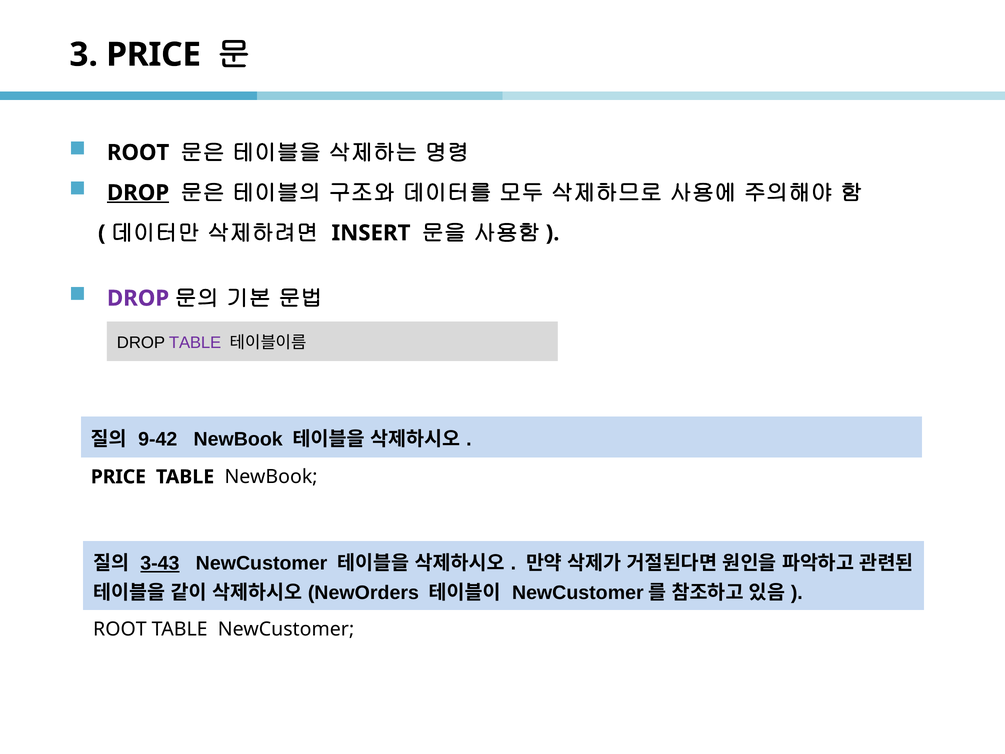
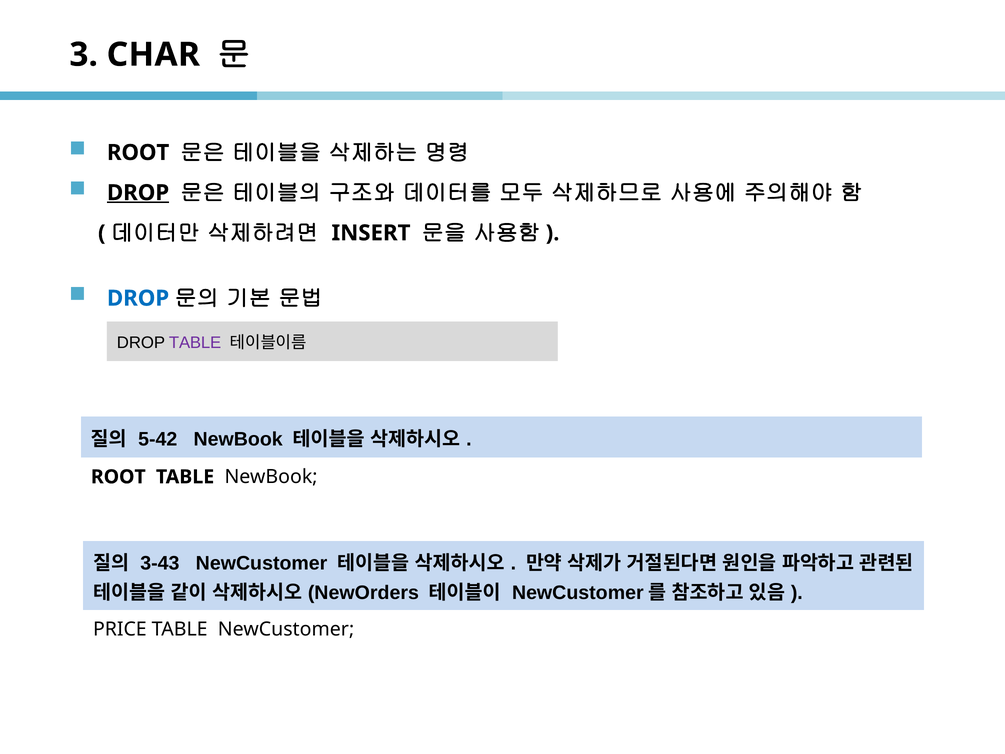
3 PRICE: PRICE -> CHAR (153, 55)
DROP colour: purple -> blue (138, 298)
9-42: 9-42 -> 5-42 (158, 439)
PRICE: PRICE -> ROOT (118, 477)
3-43 underline: present -> none (160, 563)
ROOT: ROOT -> PRICE (120, 629)
